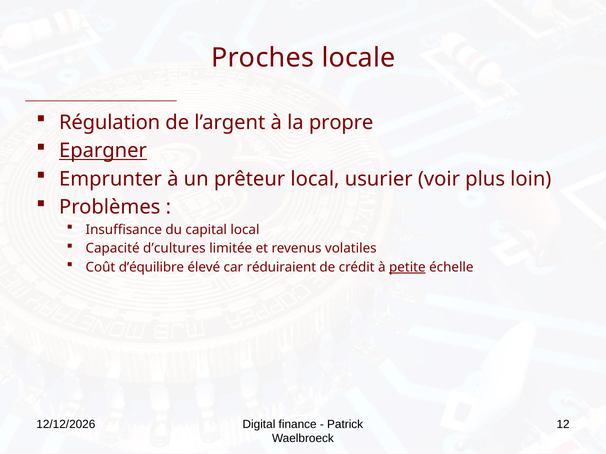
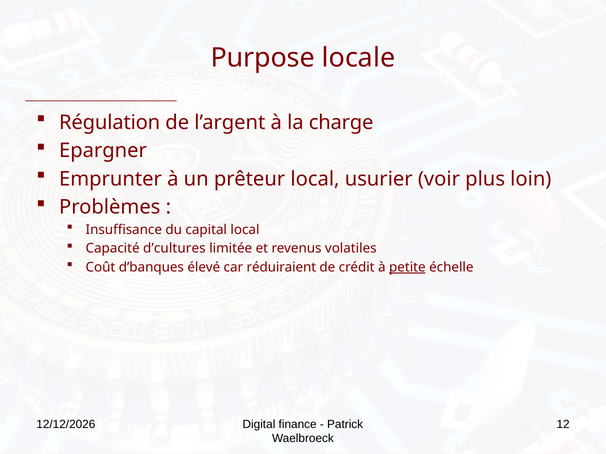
Proches: Proches -> Purpose (263, 58)
propre: propre -> charge (341, 123)
Epargner underline: present -> none (103, 151)
d’équilibre: d’équilibre -> d’banques (151, 268)
